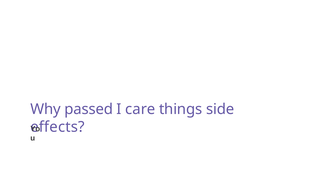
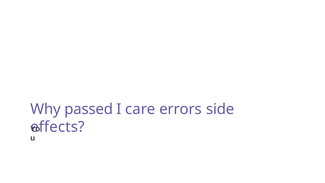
things: things -> errors (181, 109)
